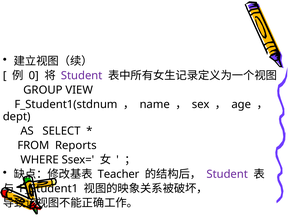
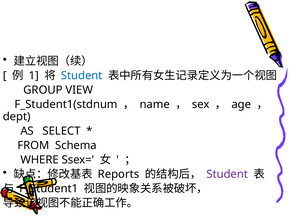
0: 0 -> 1 (34, 76)
Student colour: purple -> blue (82, 76)
Reports: Reports -> Schema (76, 146)
Teacher: Teacher -> Reports (119, 175)
